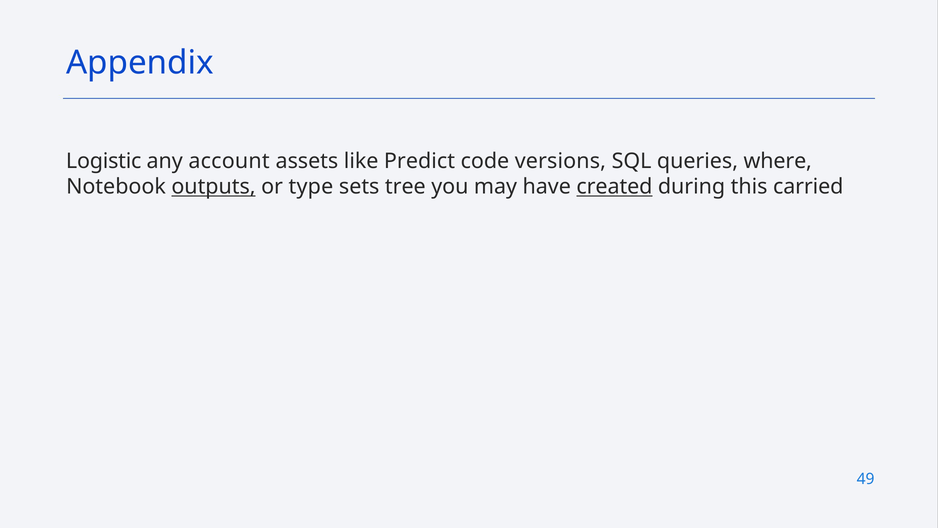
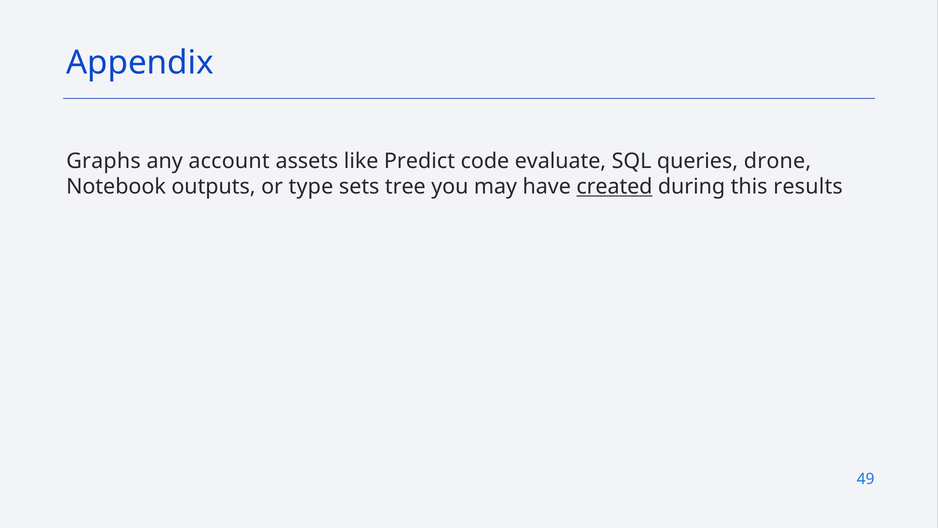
Logistic: Logistic -> Graphs (103, 161)
versions: versions -> evaluate (560, 161)
where: where -> drone (778, 161)
outputs underline: present -> none (213, 187)
carried: carried -> results (808, 187)
